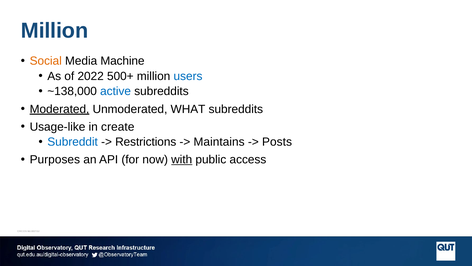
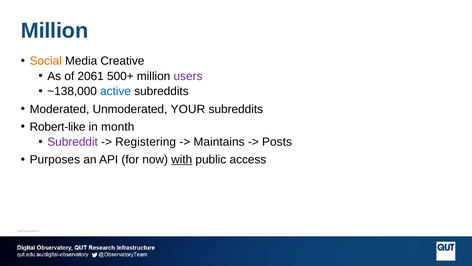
Machine: Machine -> Creative (122, 61)
2022: 2022 -> 2061 (91, 76)
users colour: blue -> purple (188, 76)
Moderated underline: present -> none (60, 109)
WHAT: WHAT -> YOUR (188, 109)
Usage-like: Usage-like -> Robert-like (58, 127)
create: create -> month (118, 127)
Subreddit colour: blue -> purple (73, 142)
Restrictions: Restrictions -> Registering (146, 142)
